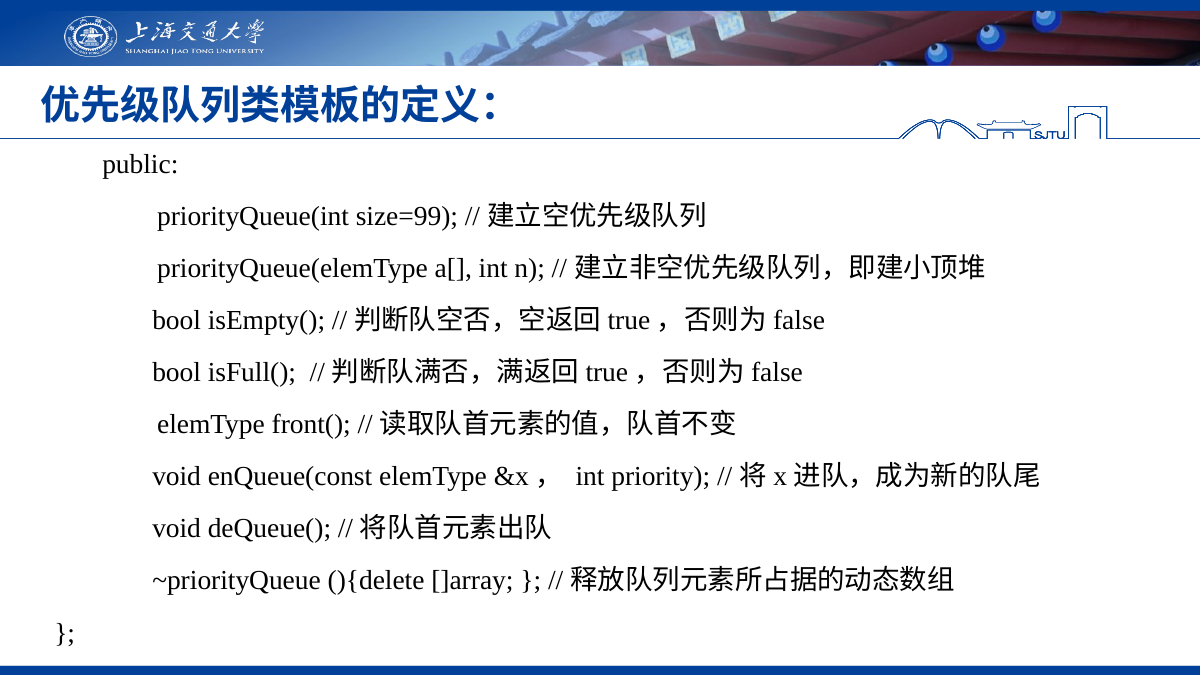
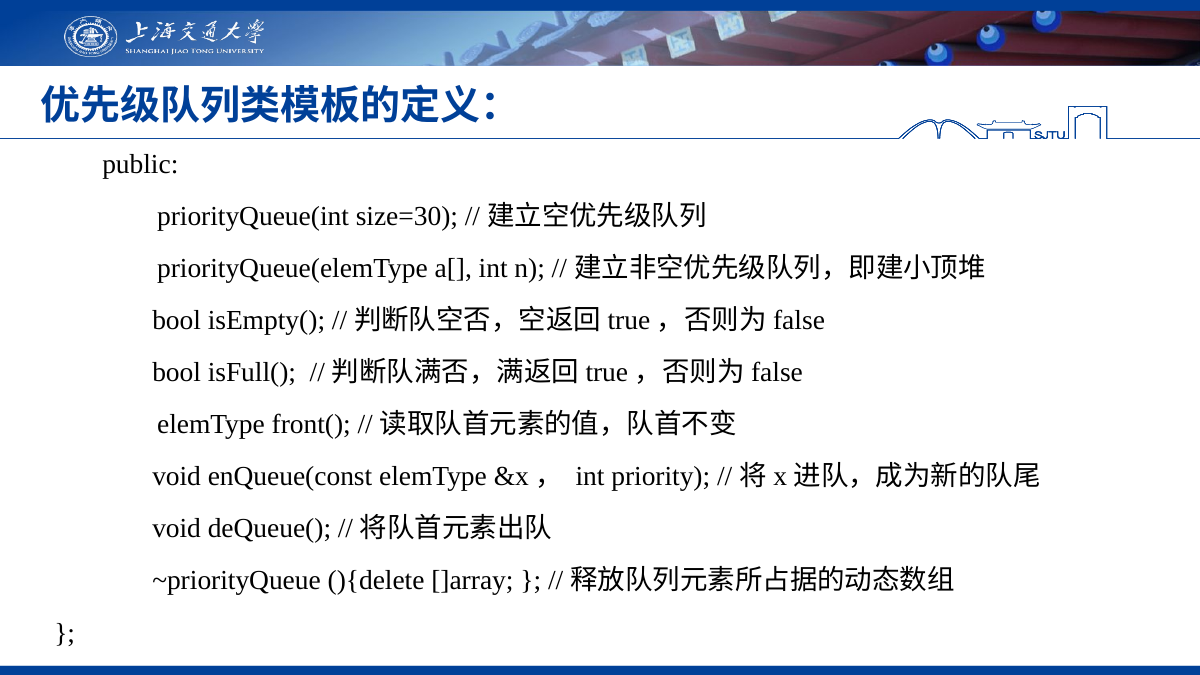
size=99: size=99 -> size=30 (407, 216)
